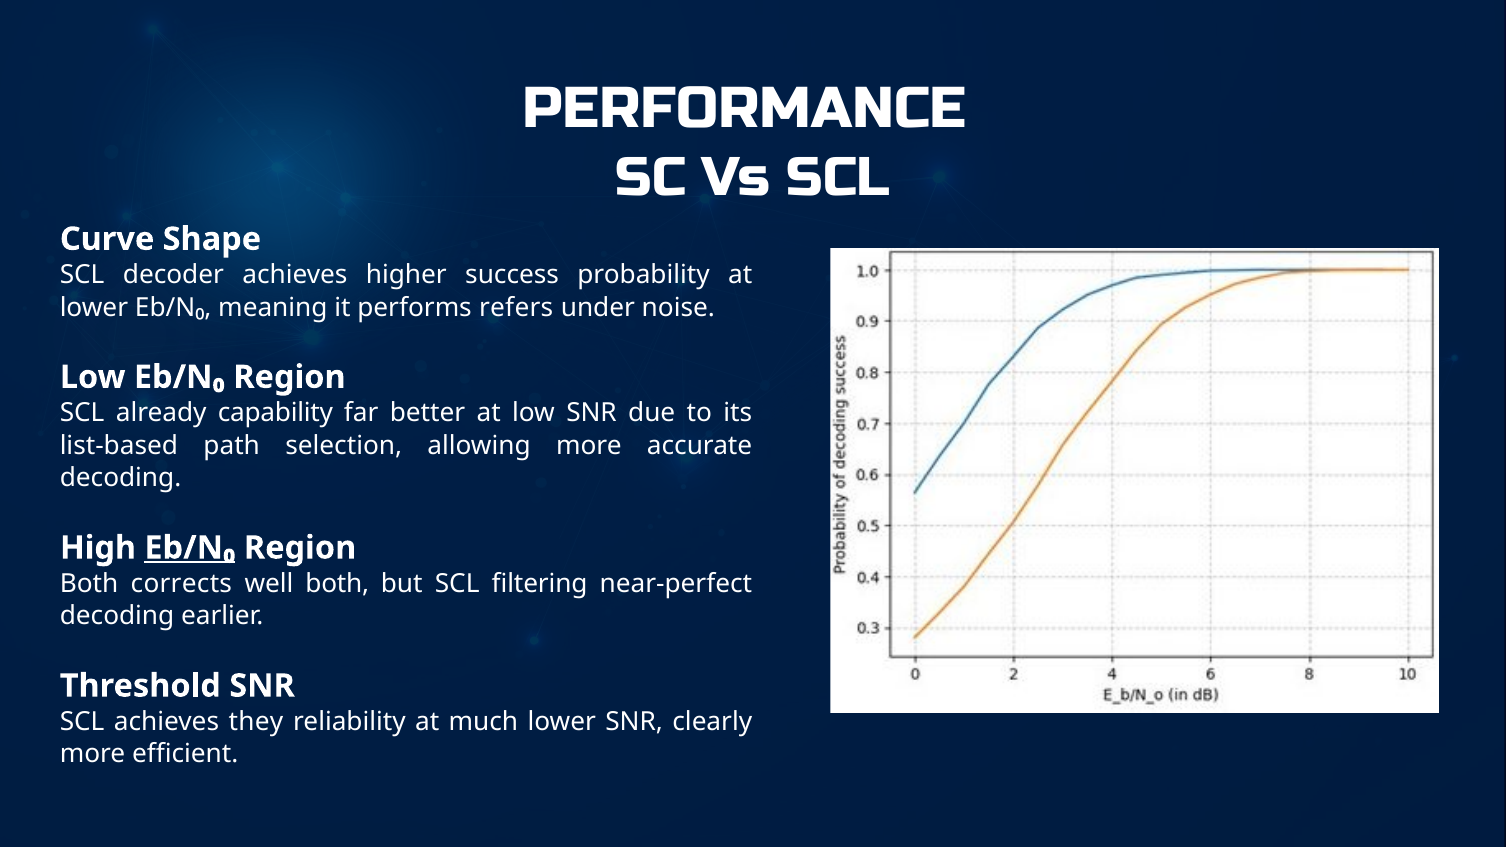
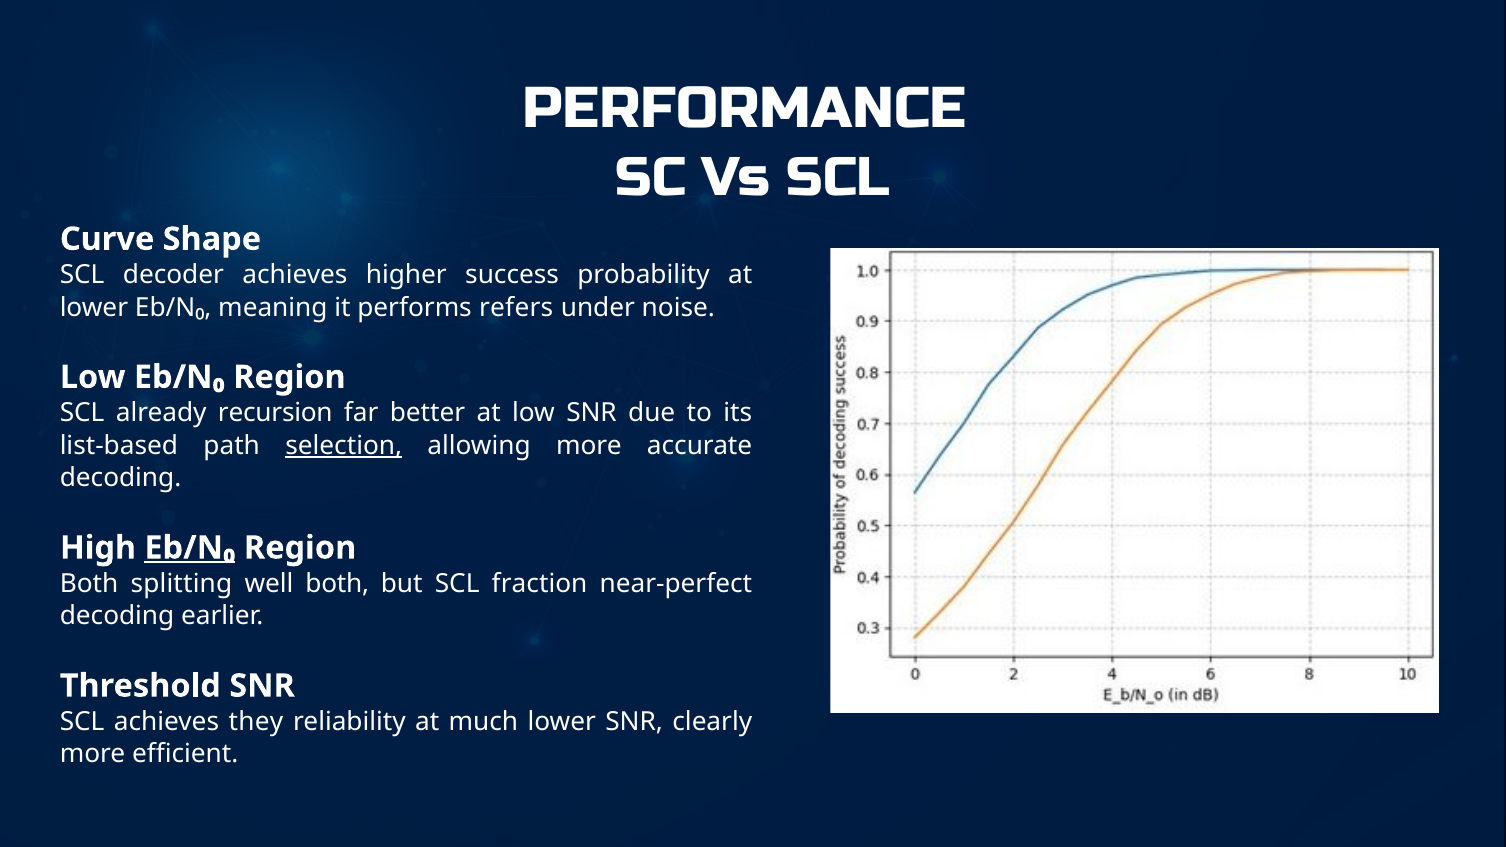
capability: capability -> recursion (275, 413)
selection underline: none -> present (344, 446)
corrects: corrects -> splitting (181, 584)
filtering: filtering -> fraction (540, 584)
